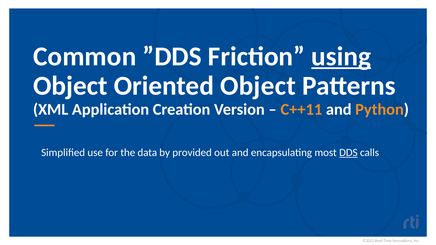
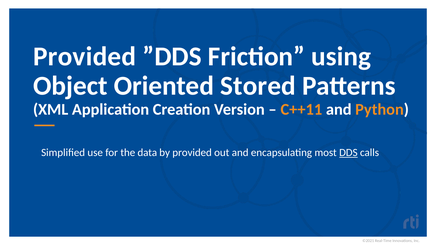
Common: Common -> Provided (85, 57)
using underline: present -> none (341, 57)
Oriented Object: Object -> Stored (258, 86)
